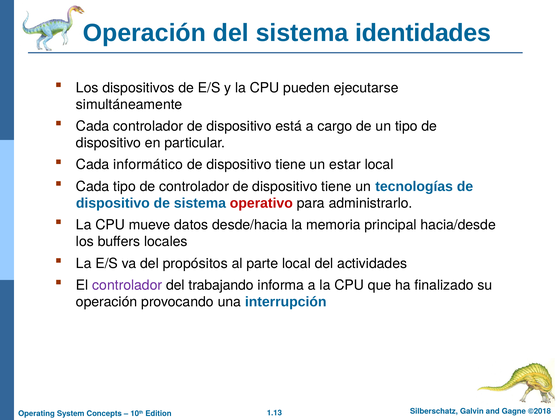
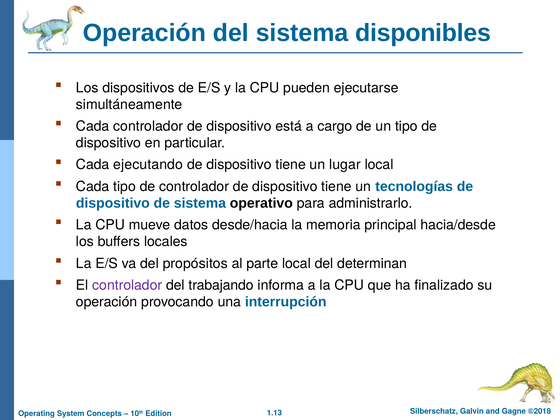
identidades: identidades -> disponibles (423, 33)
informático: informático -> ejecutando (148, 165)
estar: estar -> lugar (345, 165)
operativo colour: red -> black (261, 203)
actividades: actividades -> determinan (372, 263)
